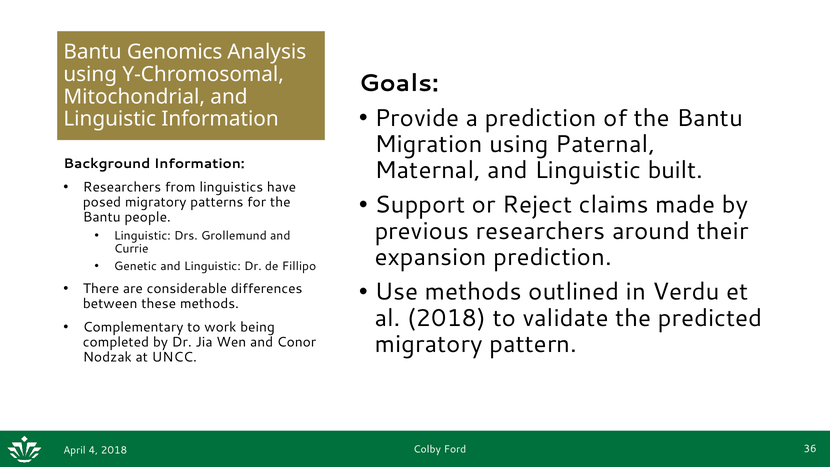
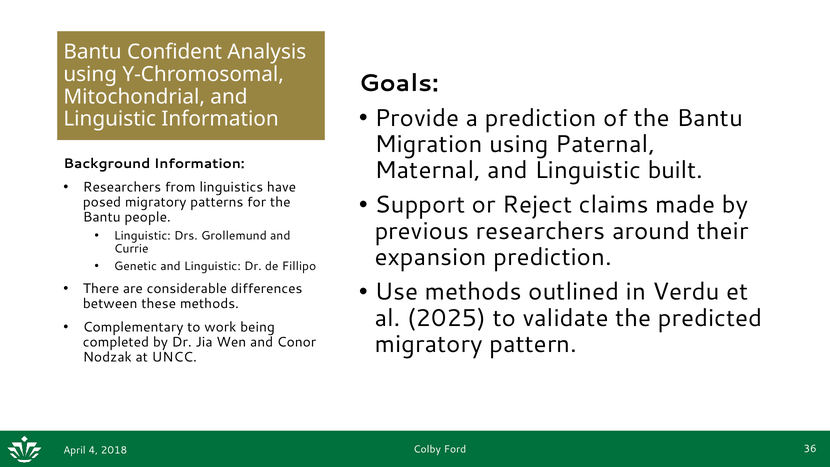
Genomics: Genomics -> Confident (175, 52)
al 2018: 2018 -> 2025 (447, 318)
